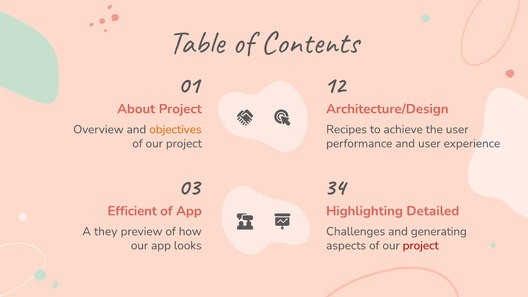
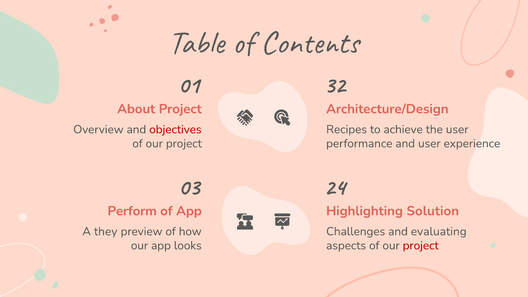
12: 12 -> 32 (335, 85)
objectives colour: orange -> red (175, 129)
34: 34 -> 24 (335, 187)
Efficient: Efficient -> Perform (132, 211)
Detailed: Detailed -> Solution (433, 211)
generating: generating -> evaluating (439, 231)
